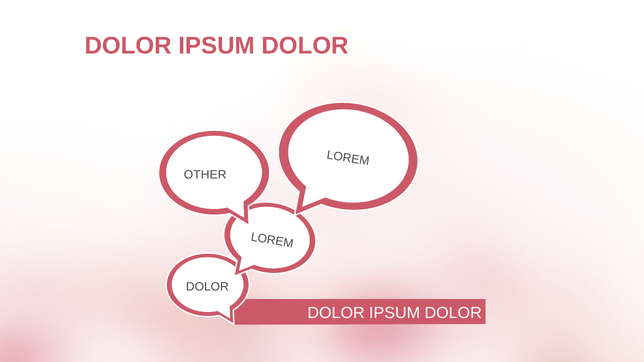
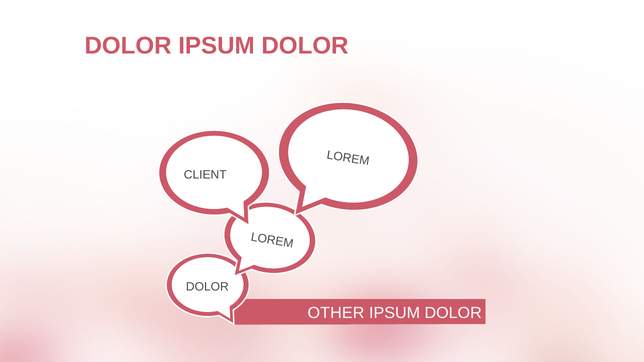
OTHER: OTHER -> CLIENT (205, 175)
DOLOR: DOLOR -> OTHER (336, 313)
